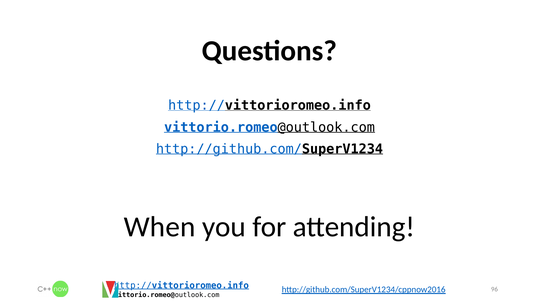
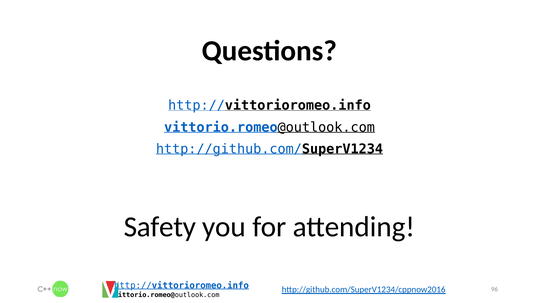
When: When -> Safety (160, 227)
